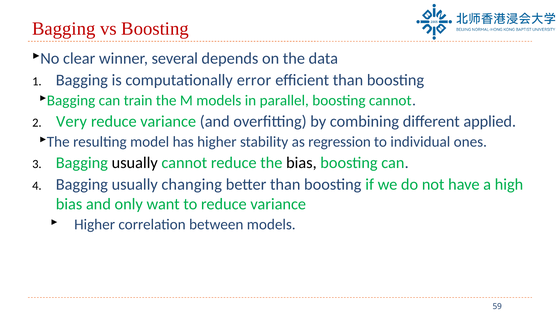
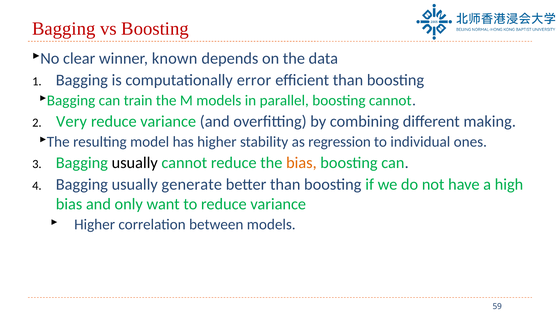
several: several -> known (175, 59)
applied: applied -> making (490, 121)
bias colour: black -> orange (301, 163)
changing: changing -> generate (192, 184)
